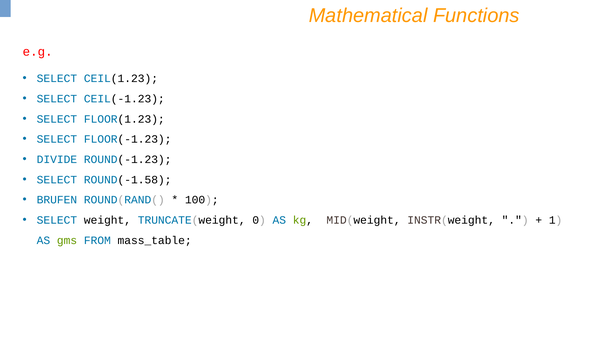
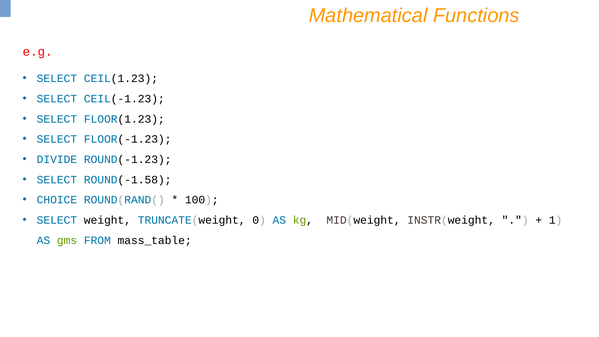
BRUFEN: BRUFEN -> CHOICE (57, 200)
